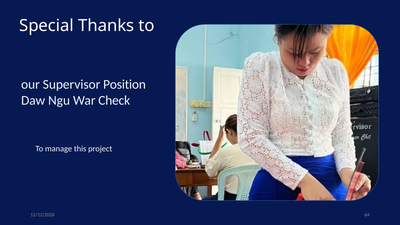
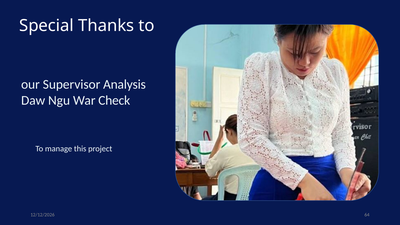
Position: Position -> Analysis (125, 85)
